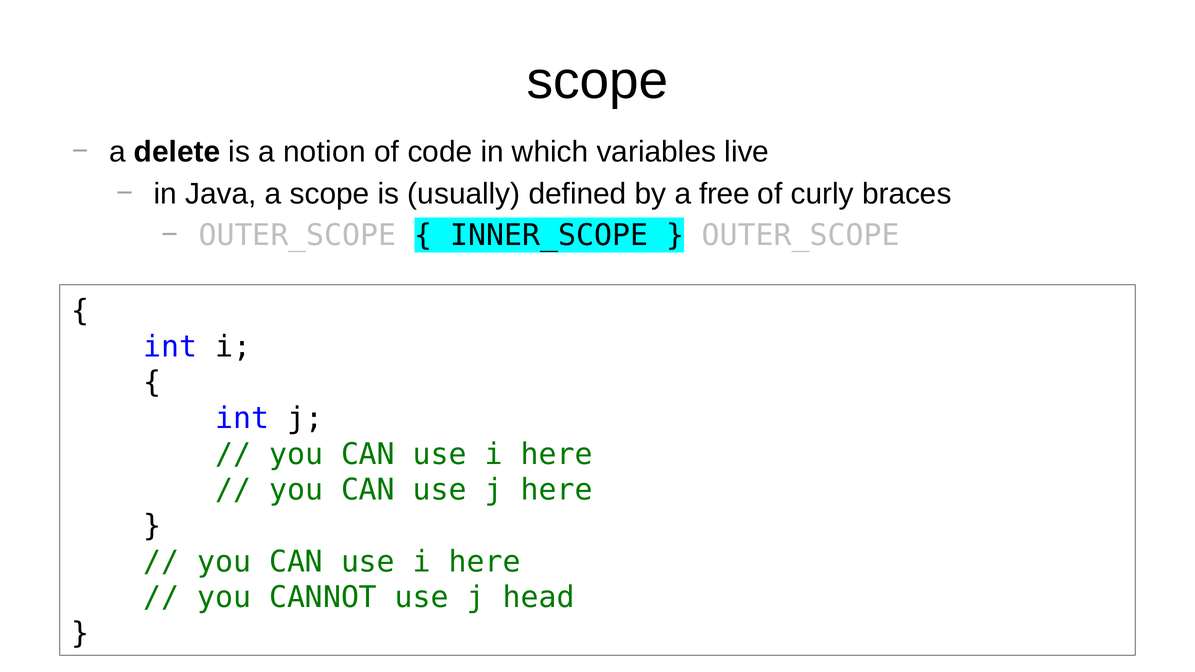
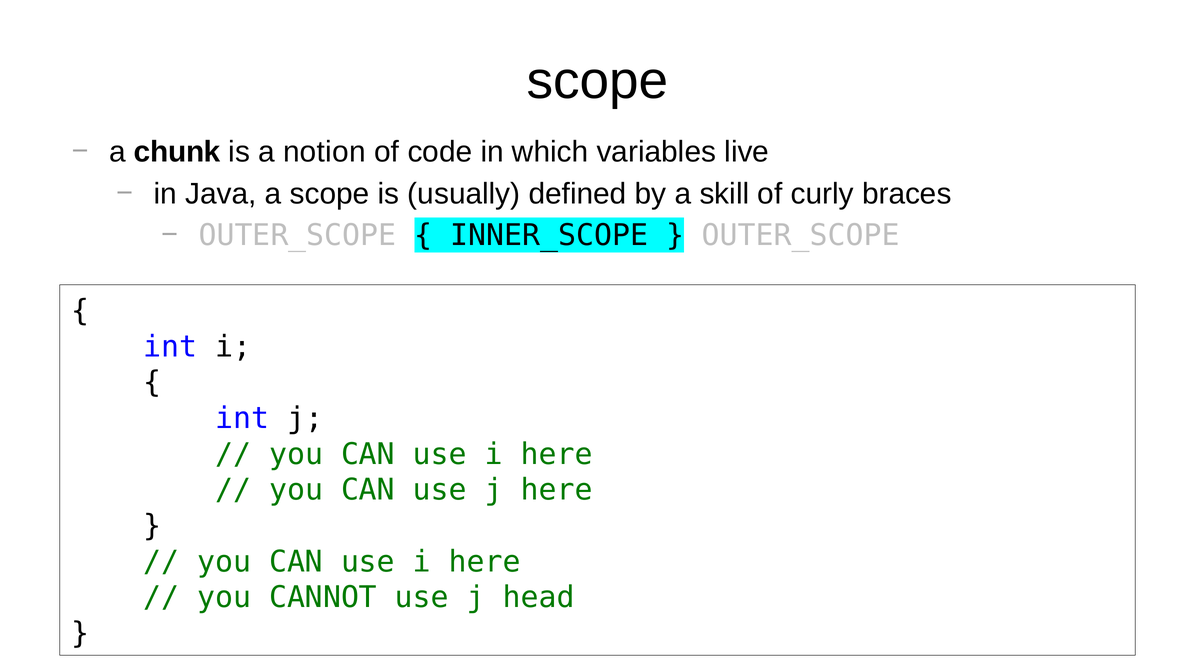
delete: delete -> chunk (177, 152)
free: free -> skill (724, 194)
